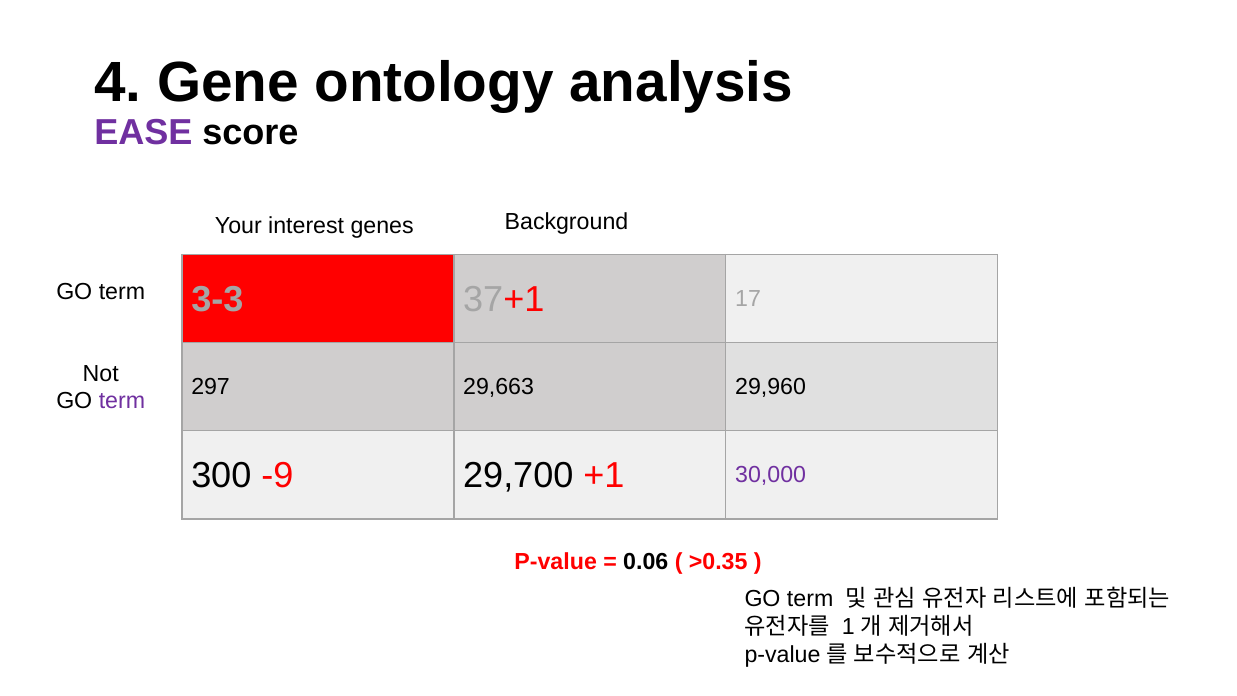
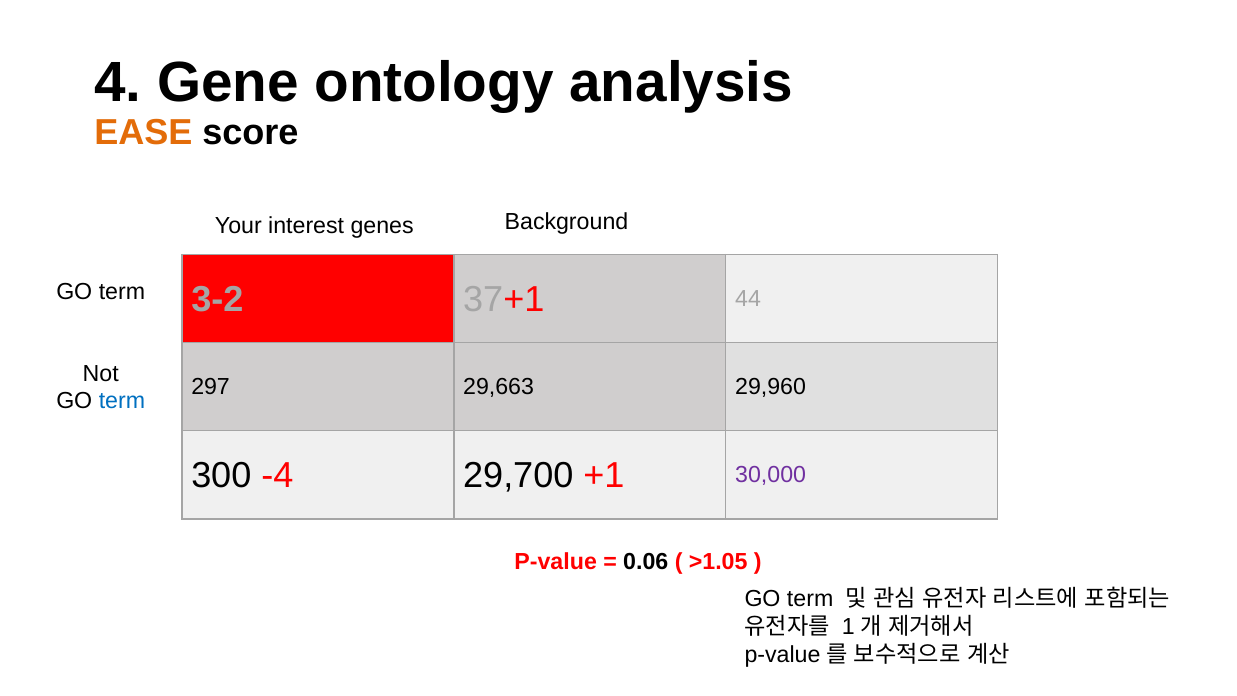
EASE colour: purple -> orange (143, 133)
3-3: 3-3 -> 3-2 (217, 299)
17: 17 -> 44 (748, 299)
term colour: purple -> blue (122, 401)
-9: -9 -> -4 (277, 475)
>0.35: >0.35 -> >1.05 (718, 562)
